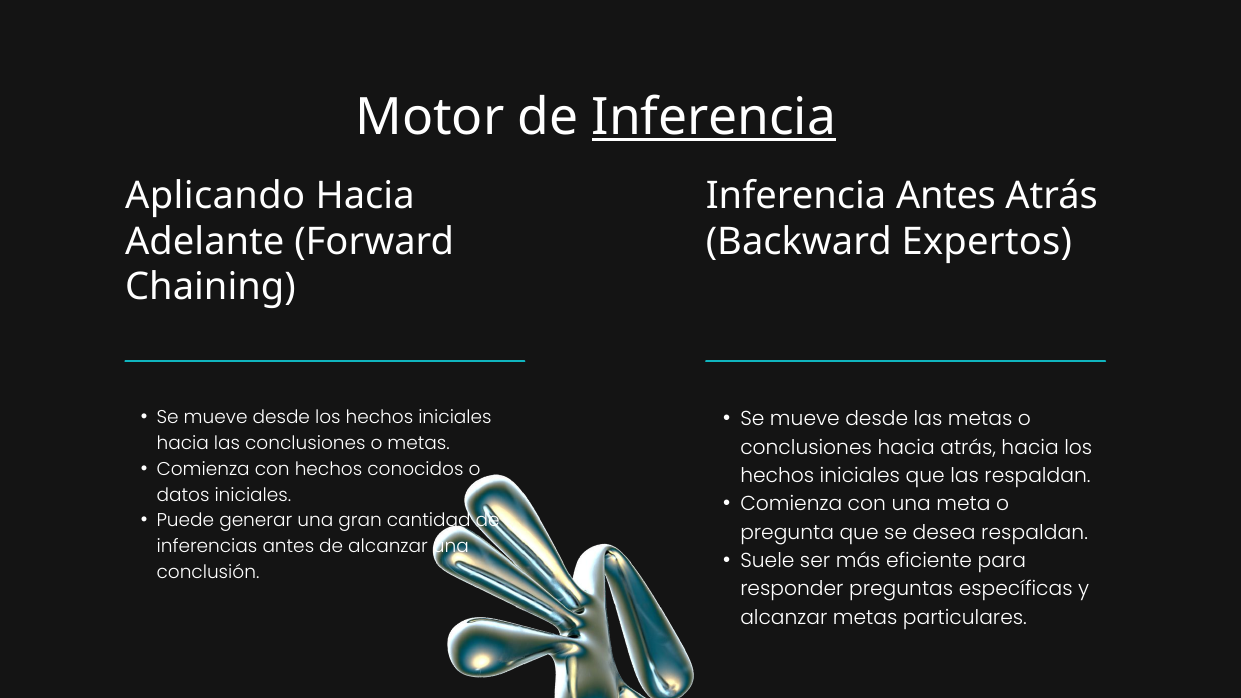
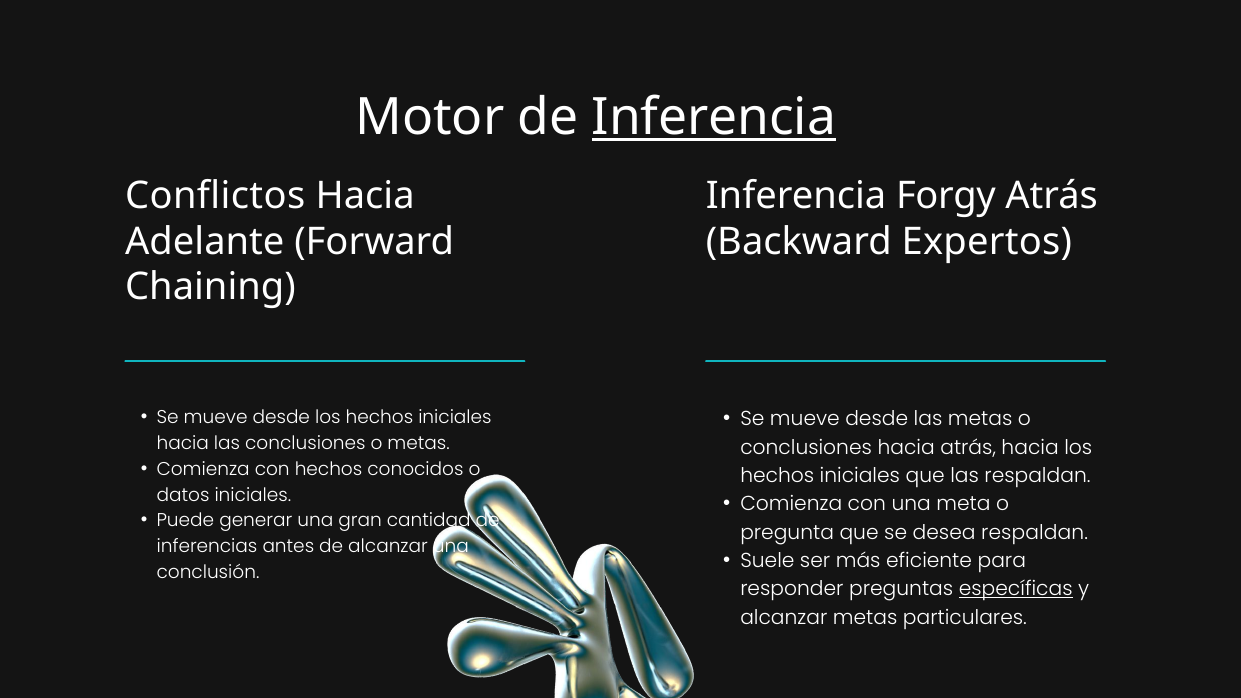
Aplicando: Aplicando -> Conflictos (215, 196)
Inferencia Antes: Antes -> Forgy (946, 196)
específicas underline: none -> present (1016, 589)
